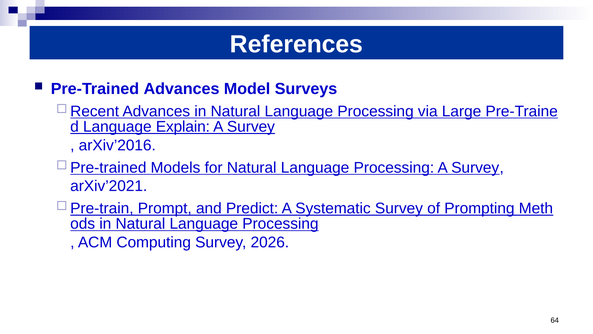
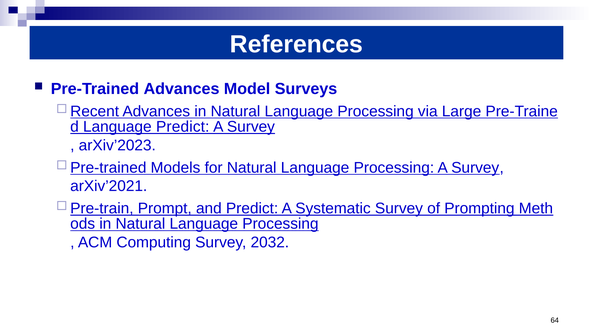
Language Explain: Explain -> Predict (183, 127)
arXiv’2016: arXiv’2016 -> arXiv’2023 (117, 145)
2026: 2026 -> 2032 (270, 242)
